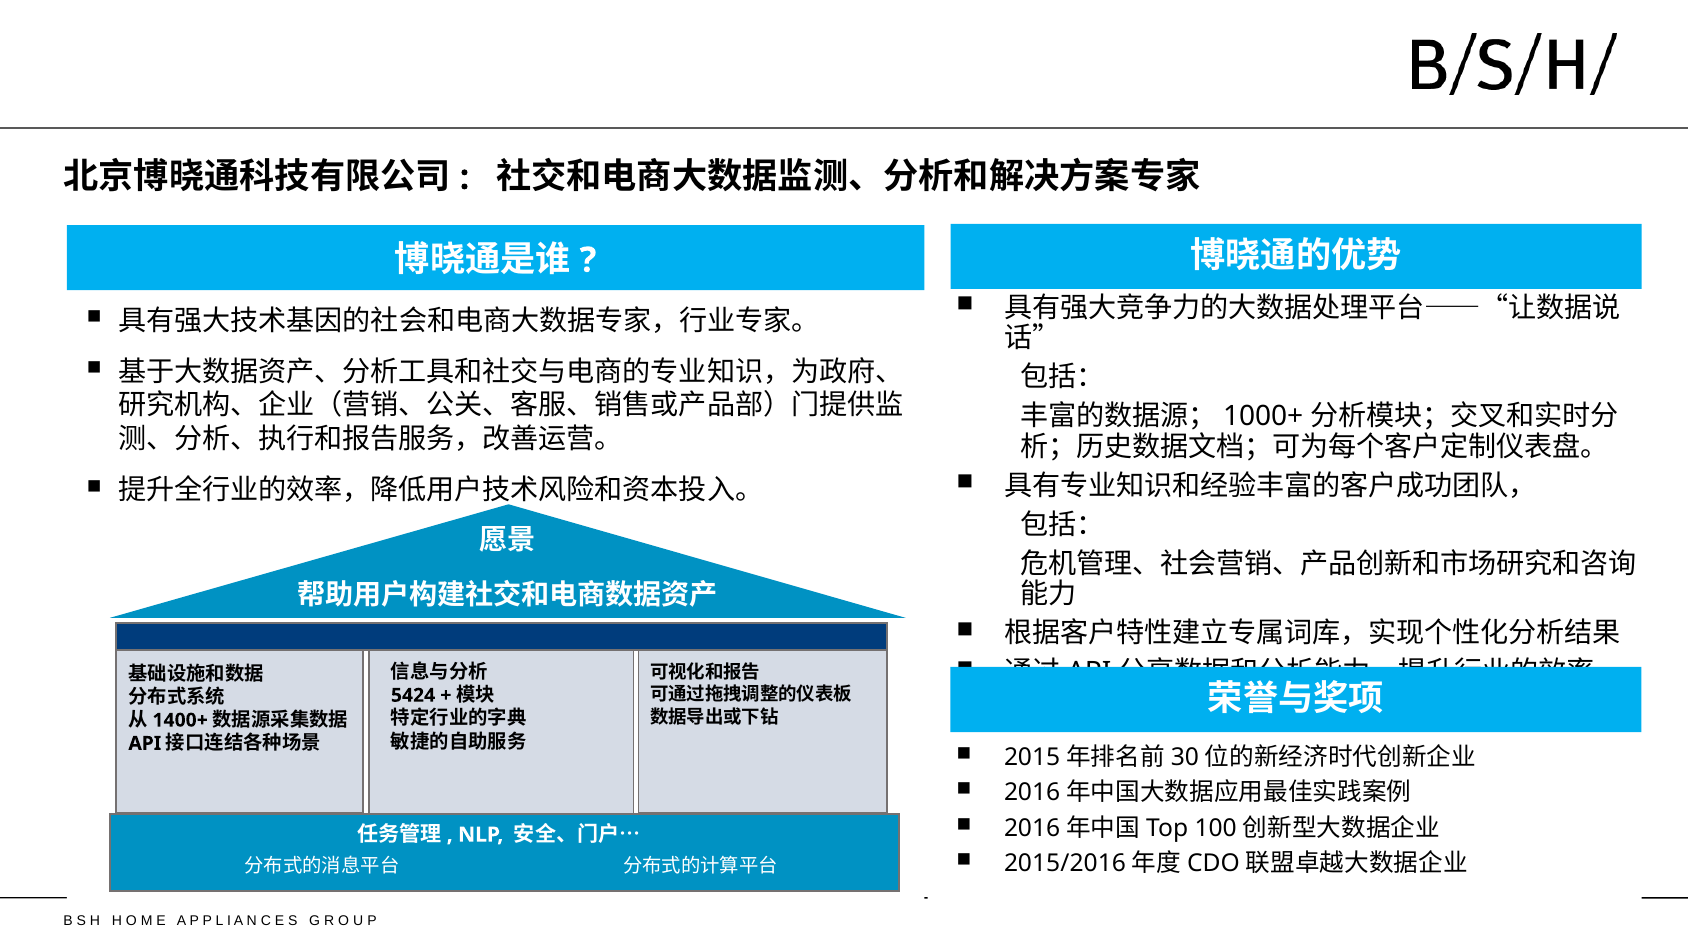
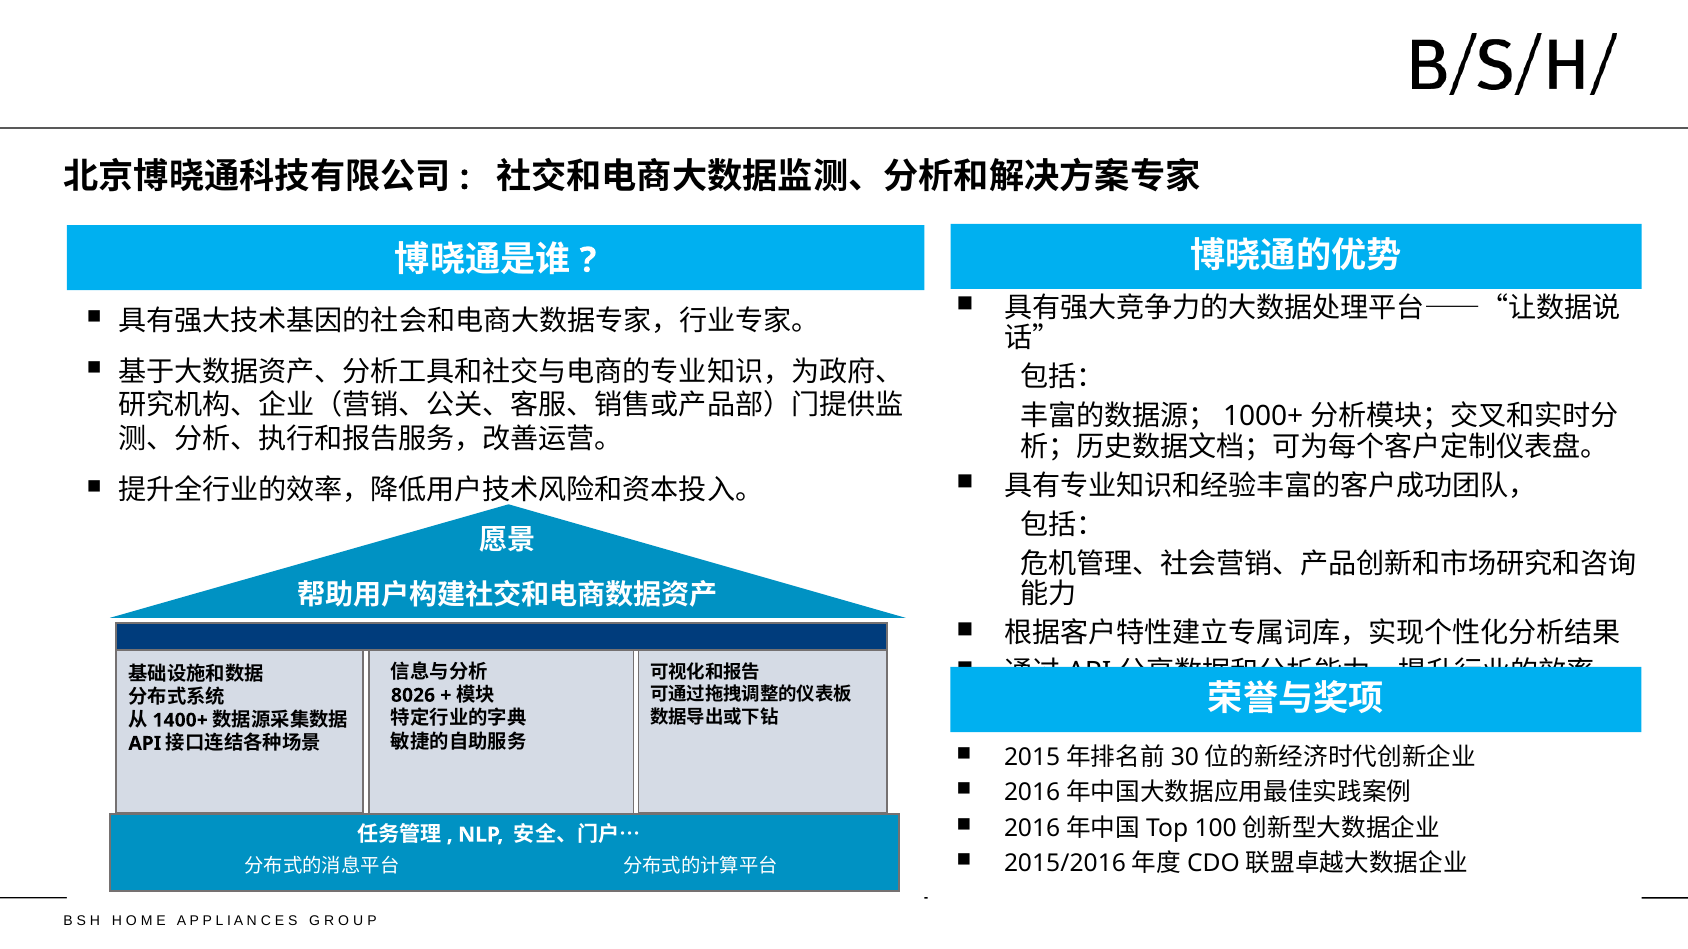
5424: 5424 -> 8026 (413, 696)
